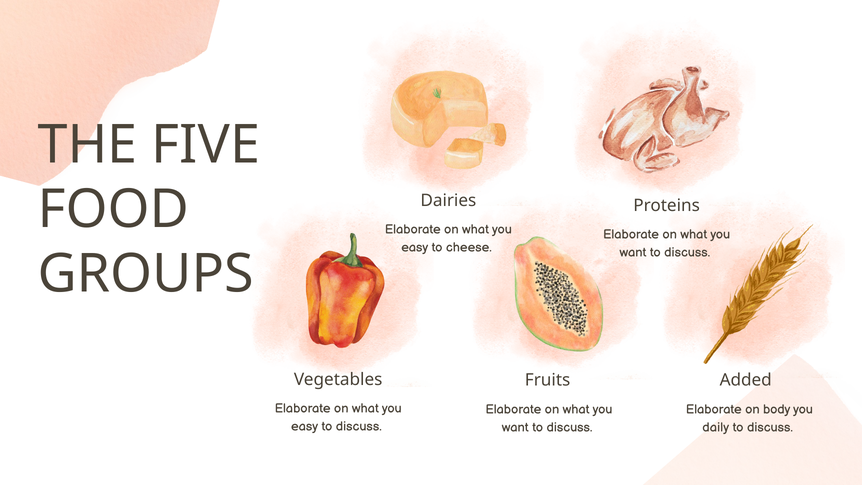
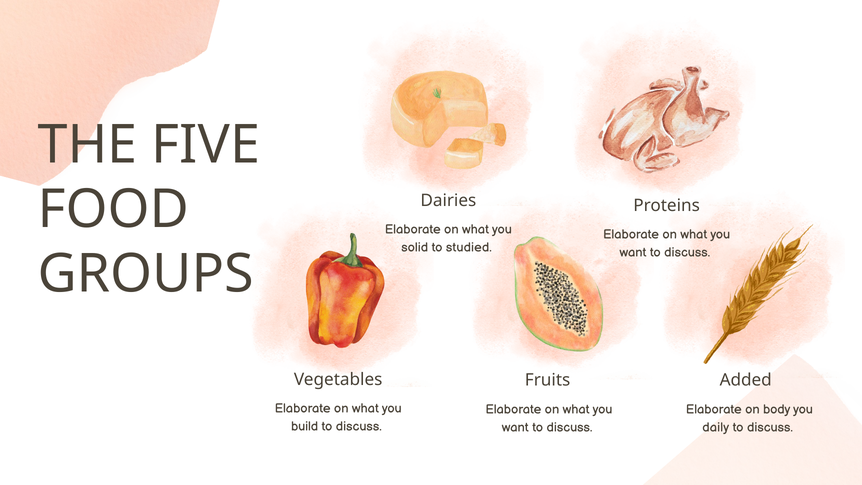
easy: easy -> solid (415, 248)
cheese: cheese -> studied (469, 248)
easy: easy -> build (305, 426)
